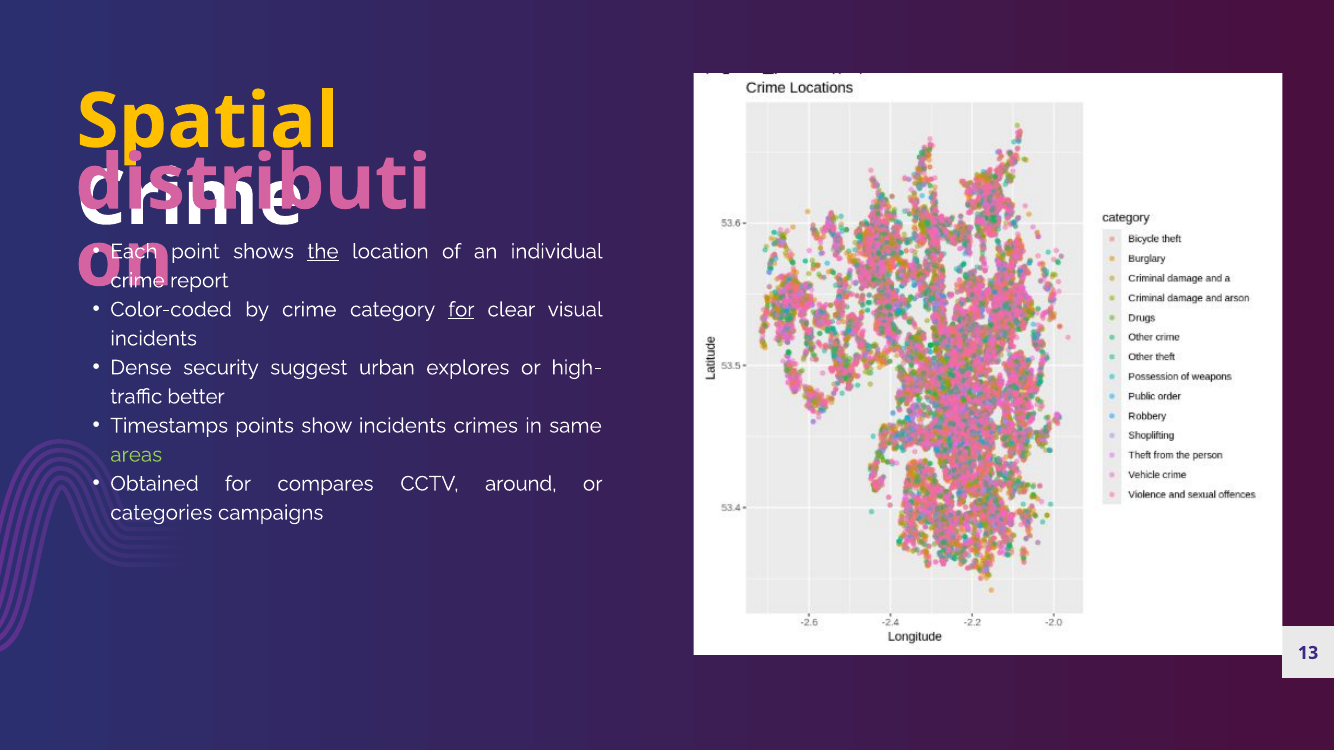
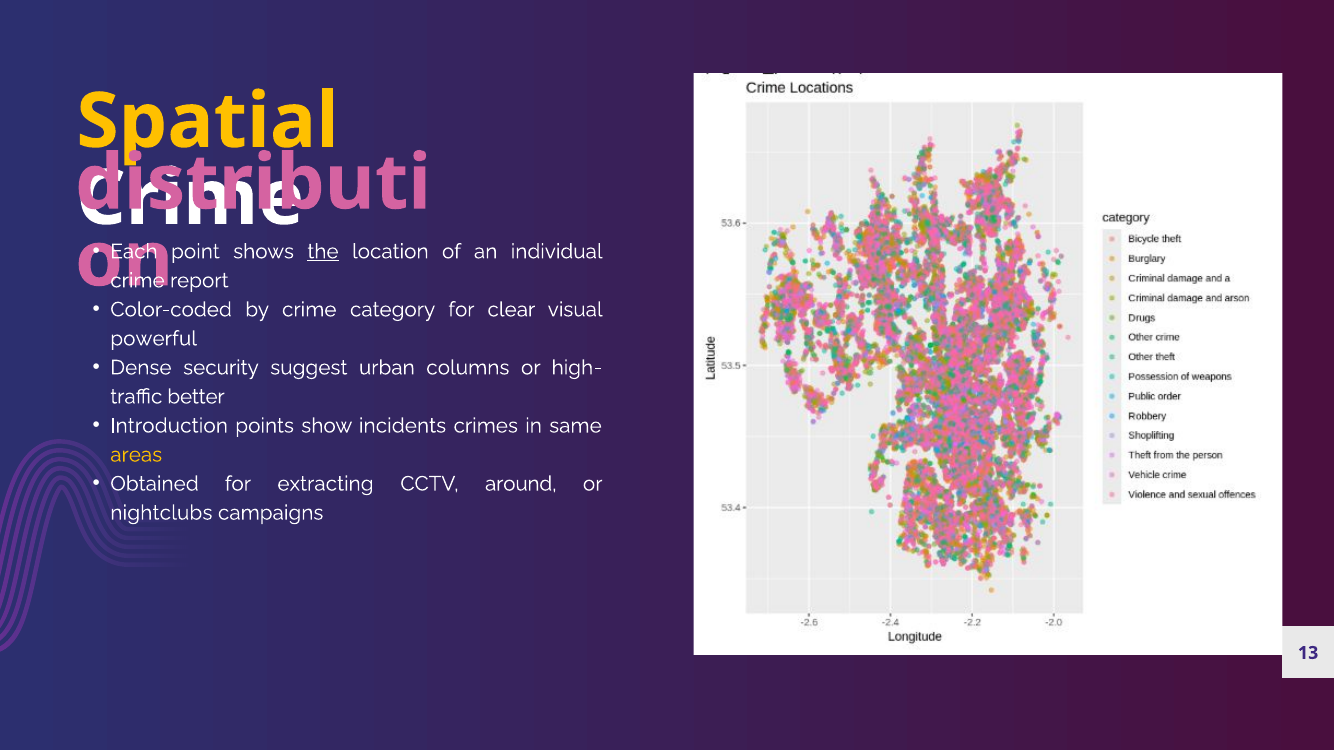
for underline: present -> none (461, 310)
incidents: incidents -> powerful (154, 339)
explores: explores -> columns (468, 368)
Timestamps: Timestamps -> Introduction (169, 426)
areas colour: light green -> yellow (136, 455)
compares: compares -> extracting (325, 484)
categories: categories -> nightclubs (161, 513)
